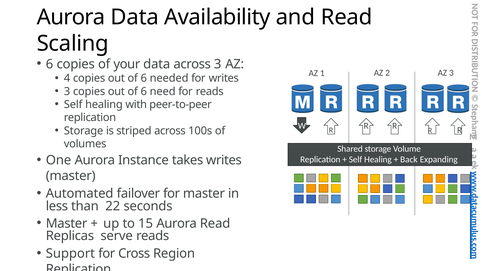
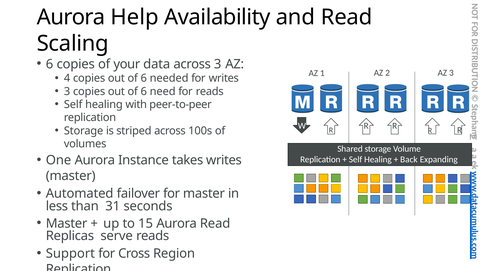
Aurora Data: Data -> Help (135, 17)
22: 22 -> 31 (113, 206)
